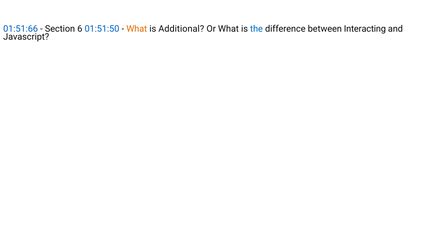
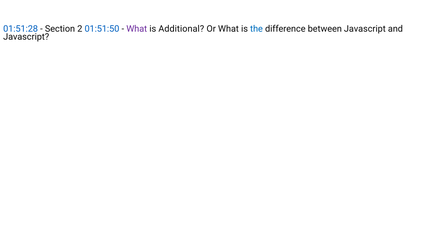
01:51:66: 01:51:66 -> 01:51:28 (21, 29)
6: 6 -> 2 (80, 29)
What colour: orange -> purple (137, 29)
between Interacting: Interacting -> Javascript (365, 29)
